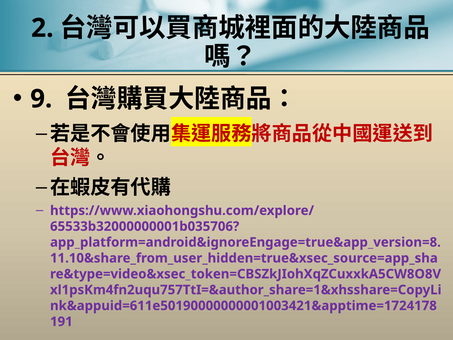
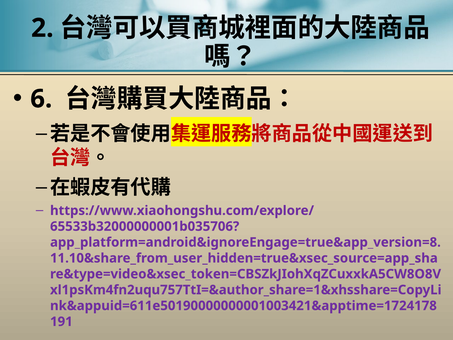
9: 9 -> 6 (41, 99)
